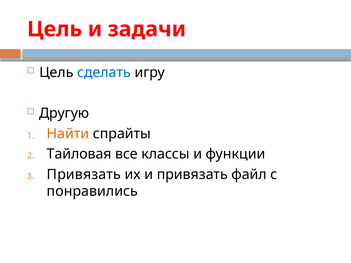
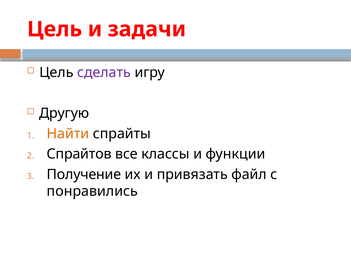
сделать colour: blue -> purple (104, 73)
Тайловая: Тайловая -> Спрайтов (79, 154)
Привязать: Привязать -> Получение (84, 175)
